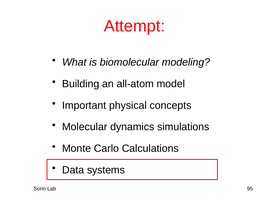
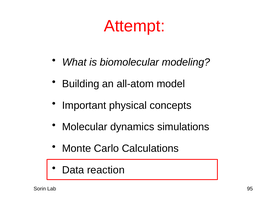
systems: systems -> reaction (106, 170)
